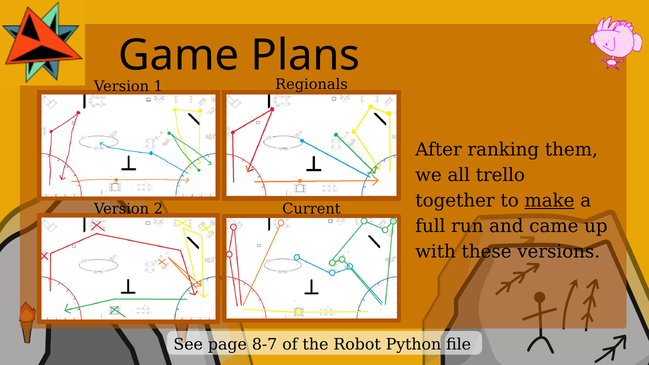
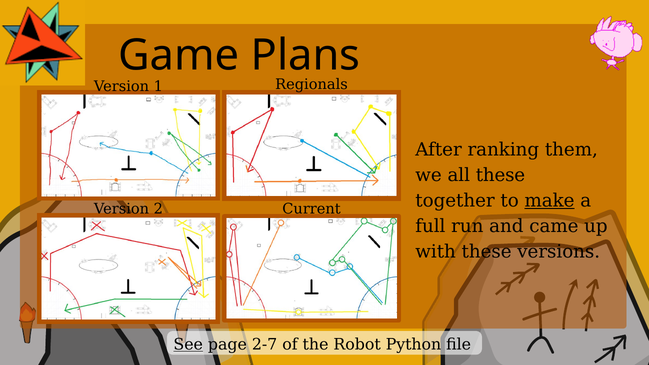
all trello: trello -> these (500, 175)
See underline: none -> present (188, 345)
8-7: 8-7 -> 2-7 (265, 345)
